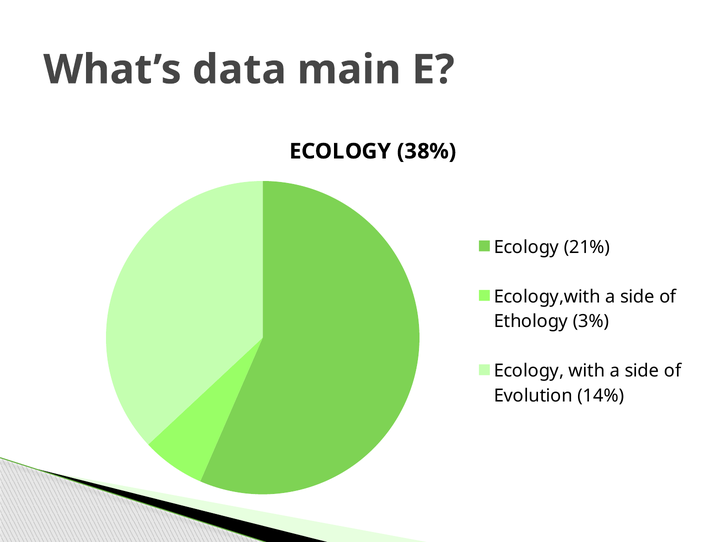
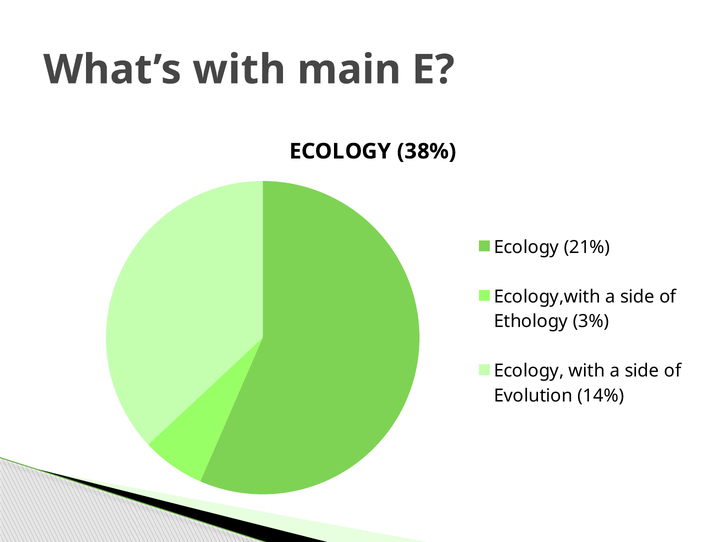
What’s data: data -> with (239, 70)
